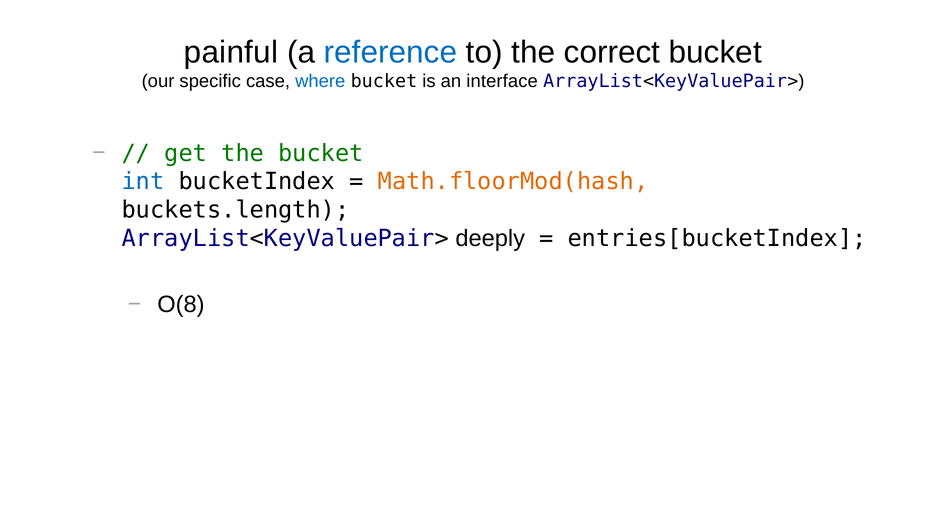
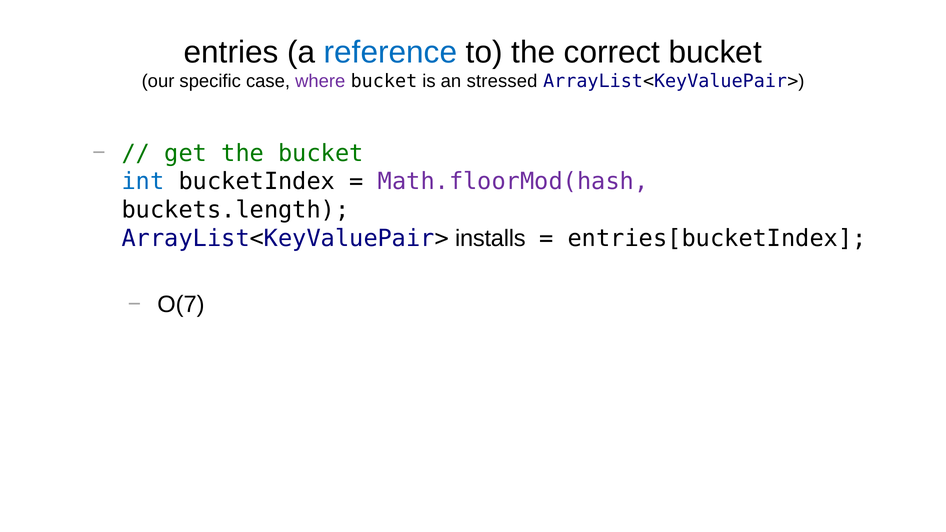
painful: painful -> entries (231, 52)
where colour: blue -> purple (320, 81)
interface: interface -> stressed (502, 81)
Math.floorMod(hash colour: orange -> purple (513, 182)
deeply: deeply -> installs (490, 238)
O(8: O(8 -> O(7 (181, 305)
